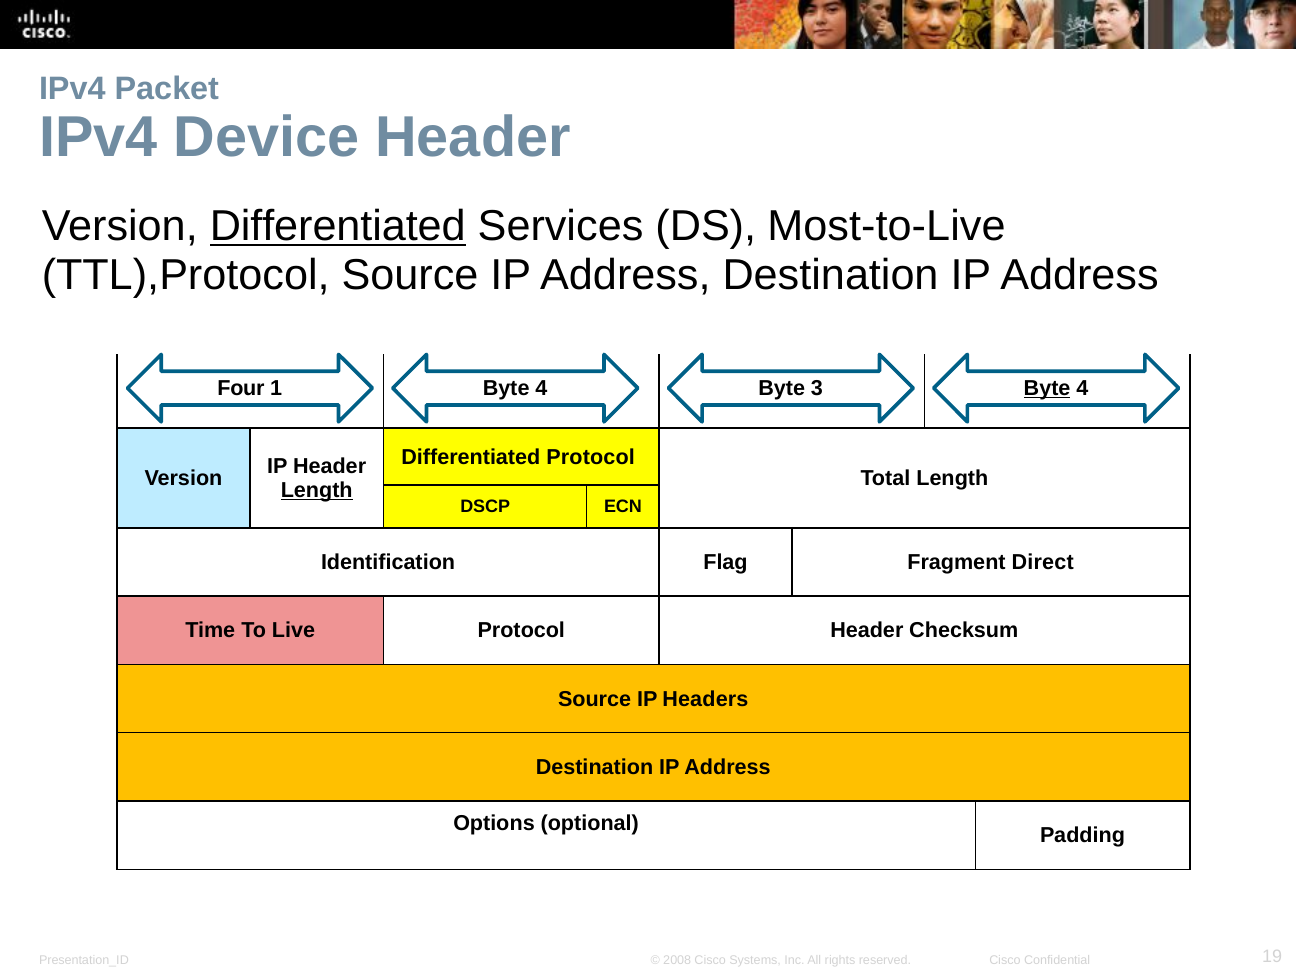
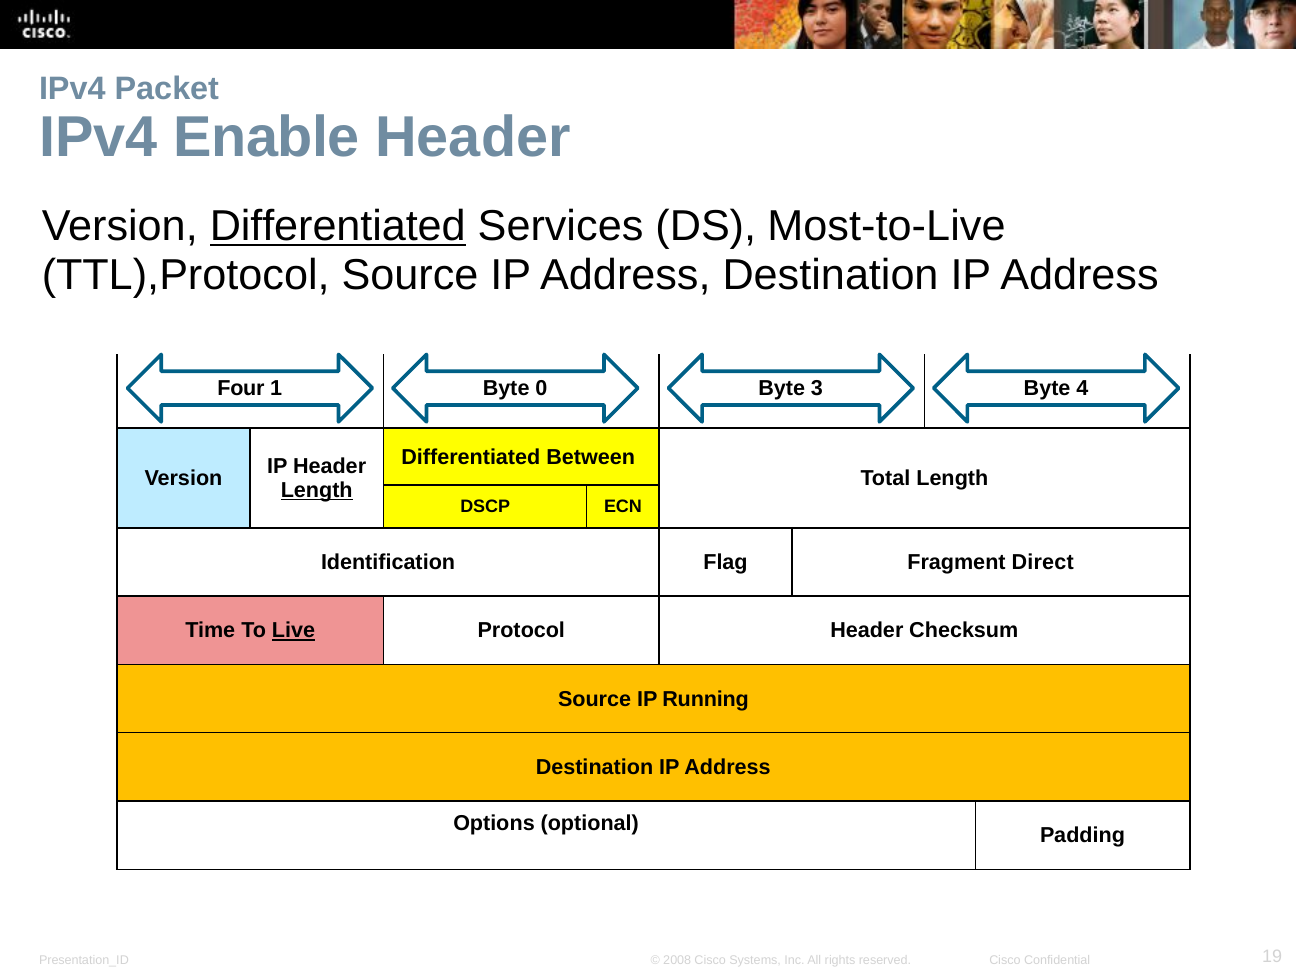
Device: Device -> Enable (267, 137)
1 Byte 4: 4 -> 0 (541, 388)
Byte underline: present -> none (1047, 388)
Differentiated Protocol: Protocol -> Between (591, 457)
Live underline: none -> present (294, 631)
Headers: Headers -> Running (706, 699)
